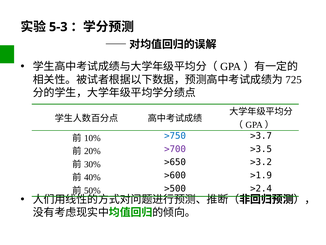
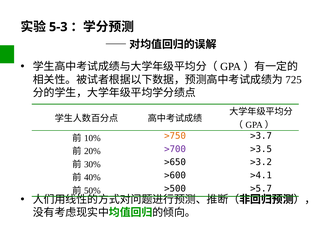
>750 colour: blue -> orange (175, 136)
>1.9: >1.9 -> >4.1 (261, 175)
>2.4: >2.4 -> >5.7 (261, 188)
